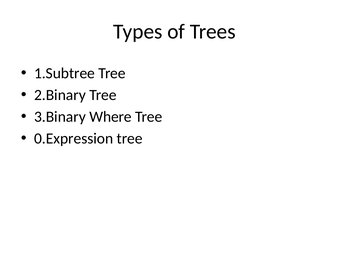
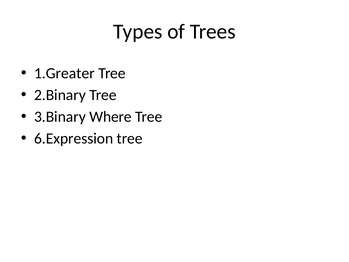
1.Subtree: 1.Subtree -> 1.Greater (64, 73)
0.Expression: 0.Expression -> 6.Expression (74, 138)
